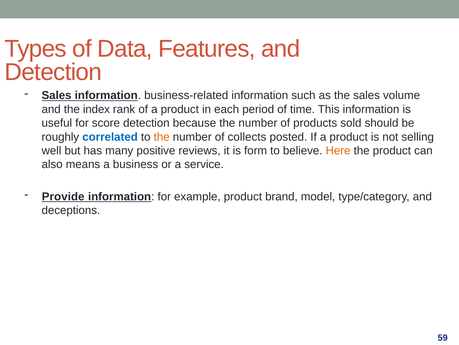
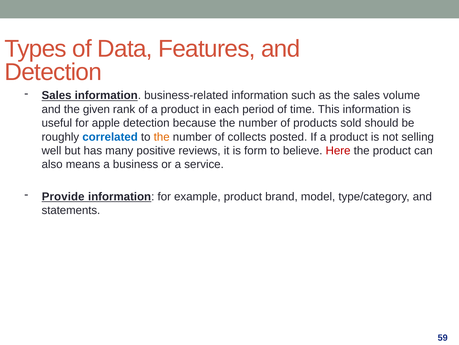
index: index -> given (96, 109)
score: score -> apple (106, 123)
Here colour: orange -> red (338, 150)
deceptions: deceptions -> statements (71, 210)
